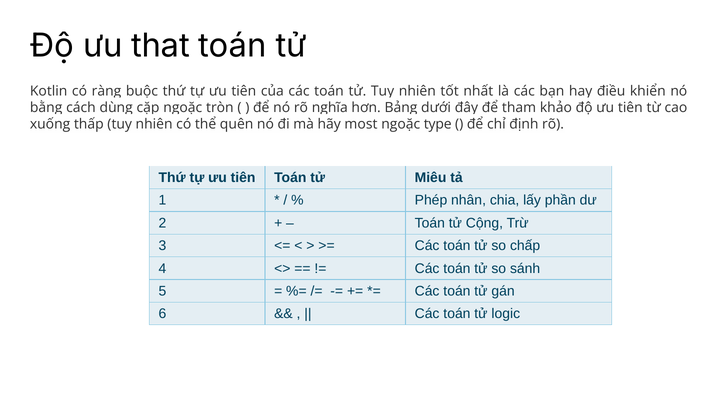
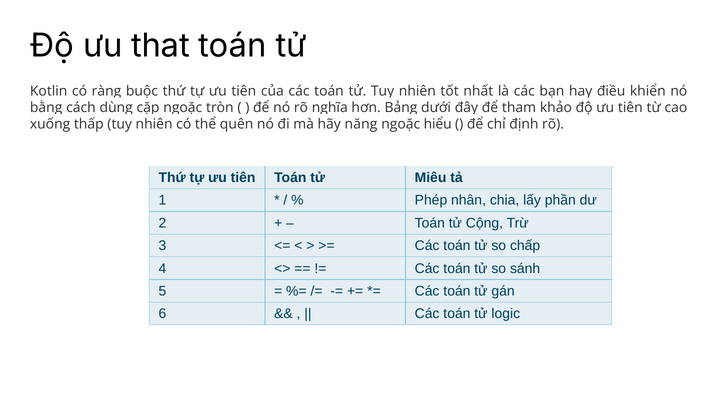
most: most -> năng (361, 124)
type: type -> hiểu (438, 124)
